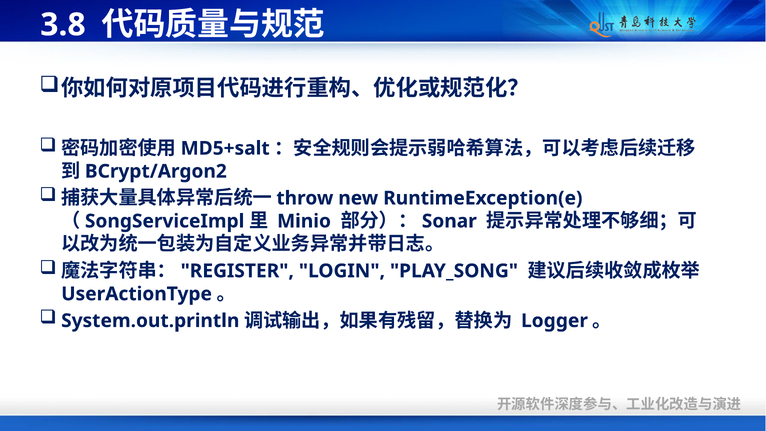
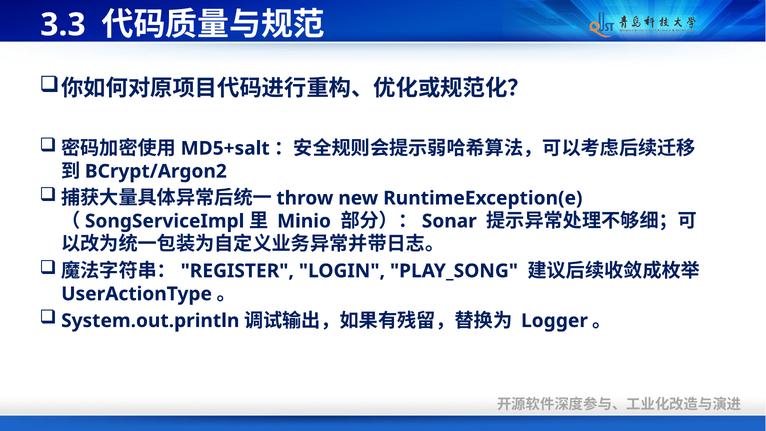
3.8: 3.8 -> 3.3 (63, 25)
